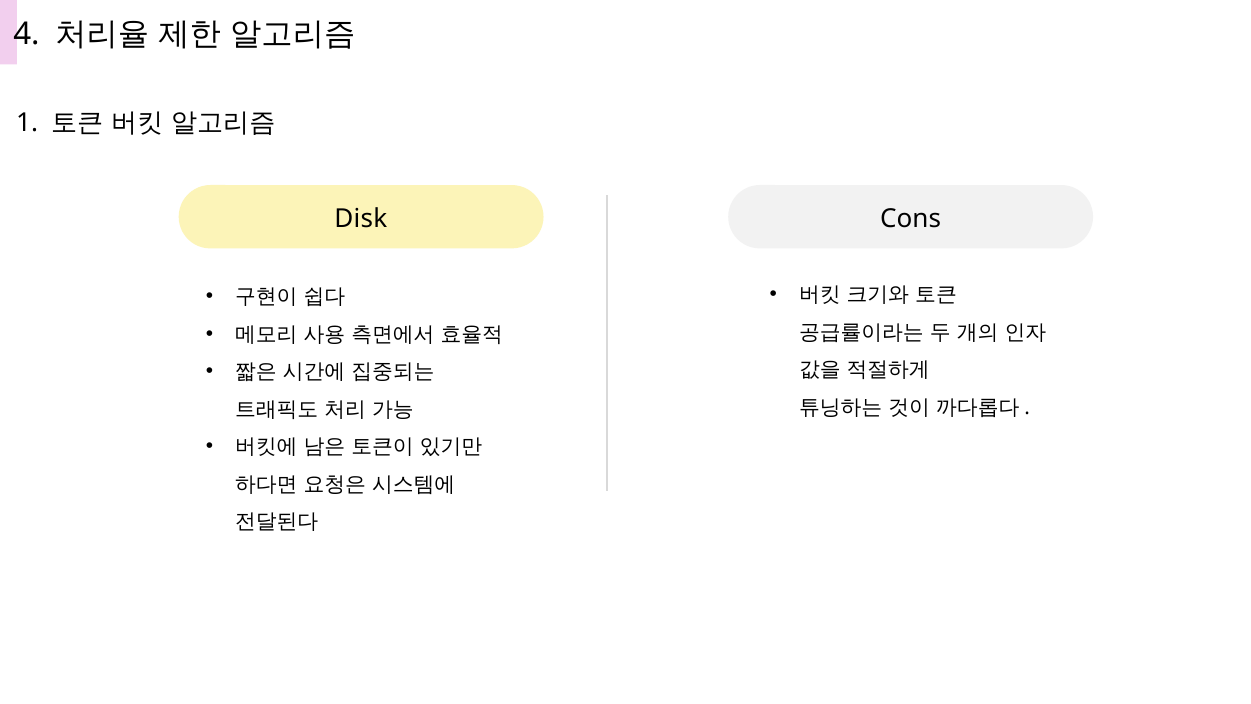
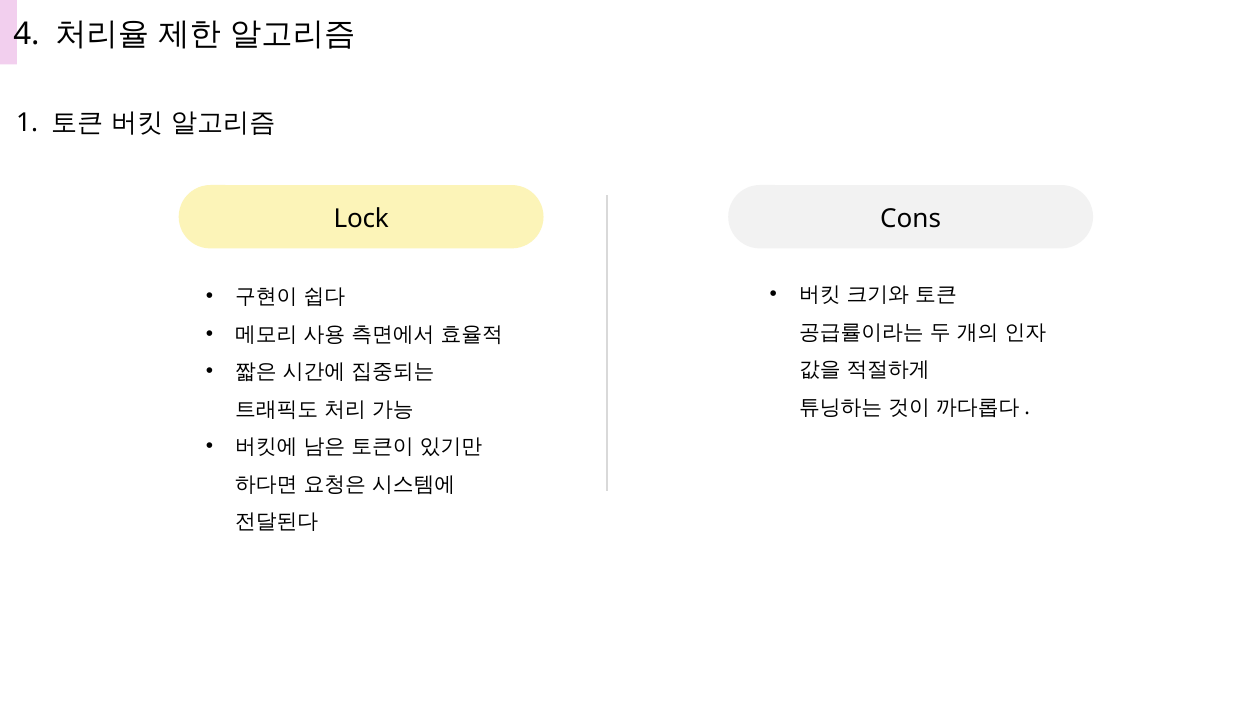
Disk: Disk -> Lock (361, 218)
